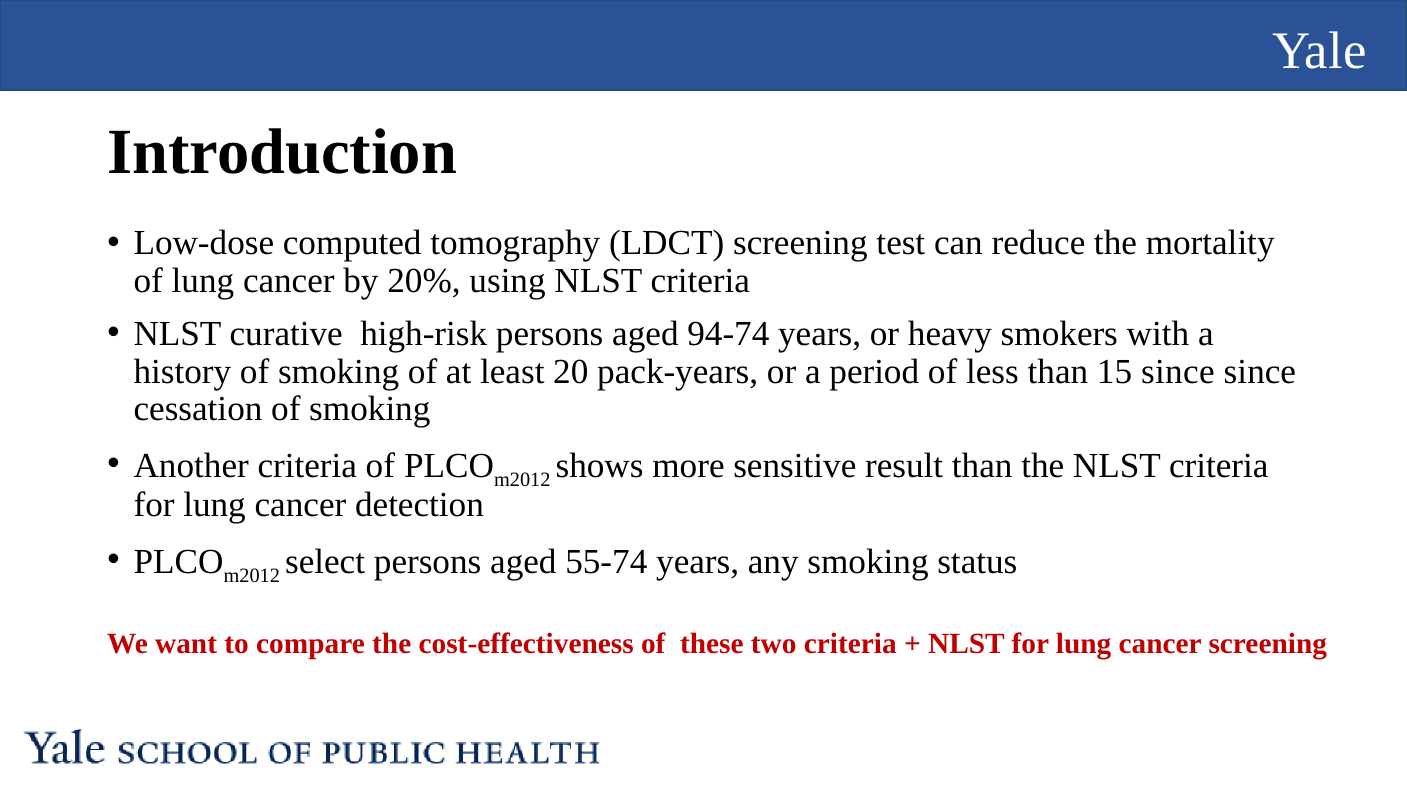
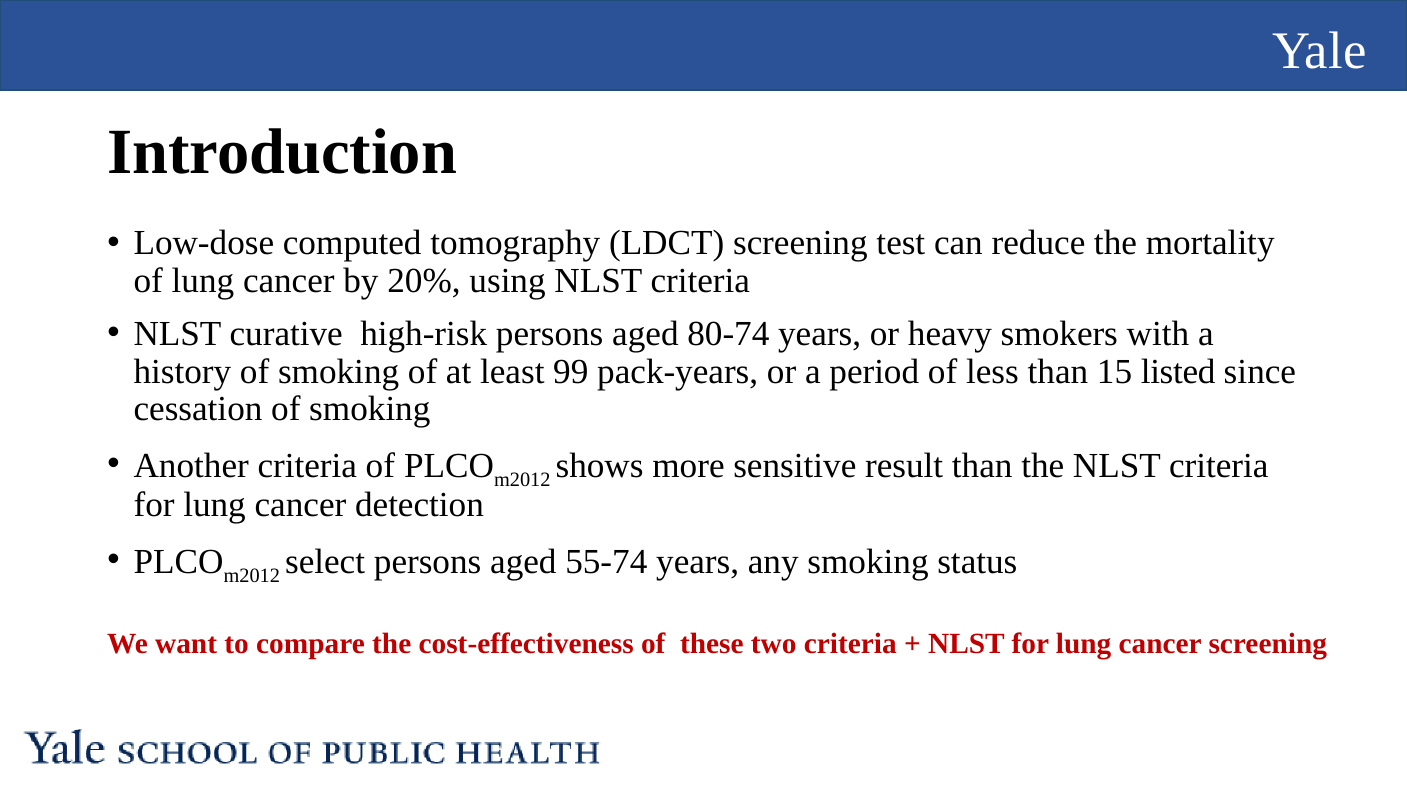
94-74: 94-74 -> 80-74 (728, 334)
20: 20 -> 99 (571, 372)
15 since: since -> listed (1178, 372)
